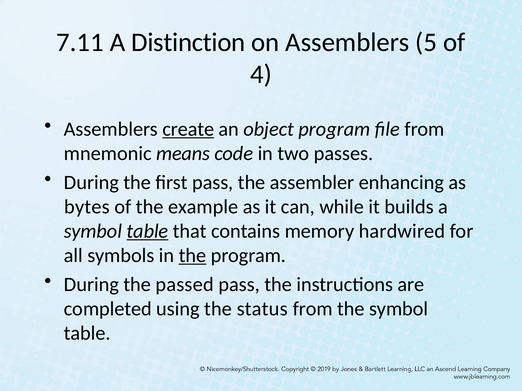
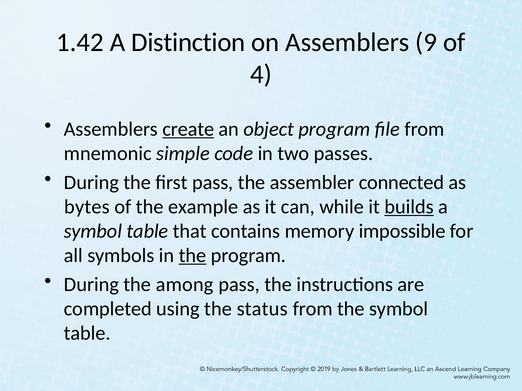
7.11: 7.11 -> 1.42 (80, 42)
5: 5 -> 9 (426, 42)
means: means -> simple (183, 154)
enhancing: enhancing -> connected (401, 183)
builds underline: none -> present (409, 207)
table underline: present -> none (147, 231)
hardwired: hardwired -> impossible (402, 231)
passed: passed -> among (185, 285)
